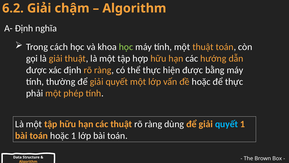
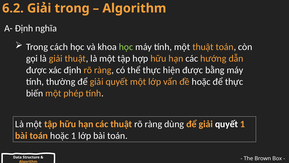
Giải chậm: chậm -> trong (72, 8)
phải: phải -> biến (35, 93)
quyết colour: light blue -> white (226, 124)
